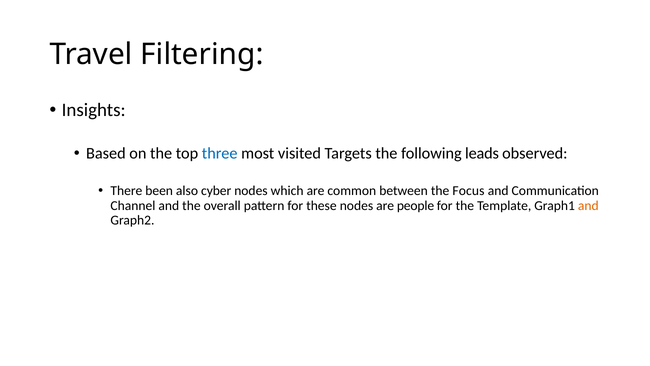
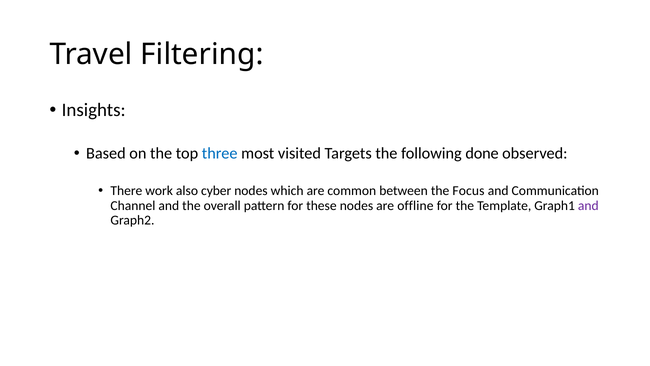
leads: leads -> done (482, 153)
been: been -> work (159, 191)
people: people -> offline (415, 205)
and colour: orange -> purple (588, 205)
